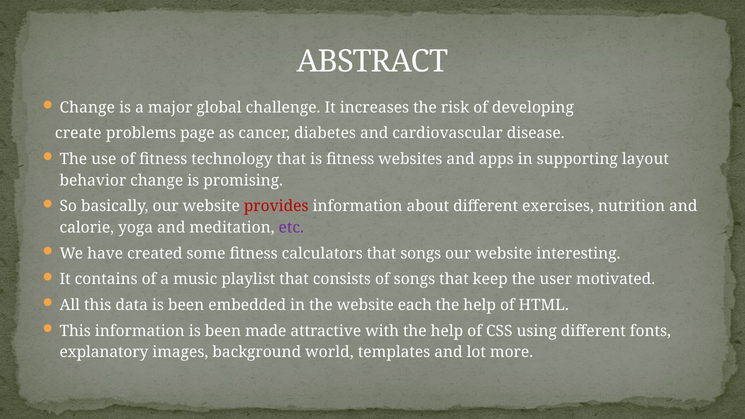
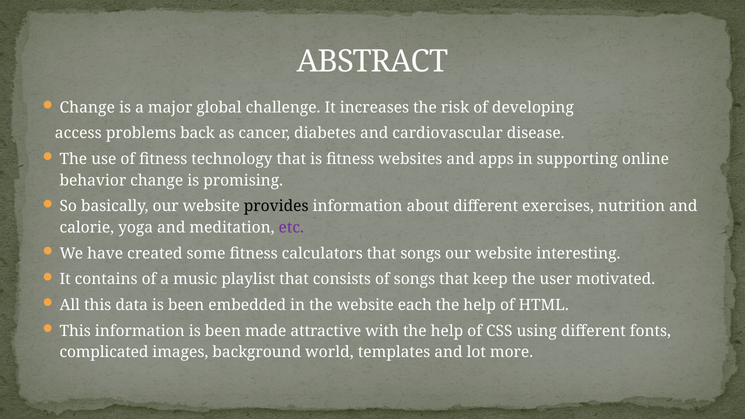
create: create -> access (78, 133)
page: page -> back (197, 133)
layout: layout -> online (645, 159)
provides colour: red -> black (276, 206)
explanatory: explanatory -> complicated (104, 352)
